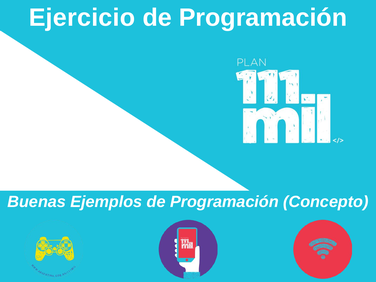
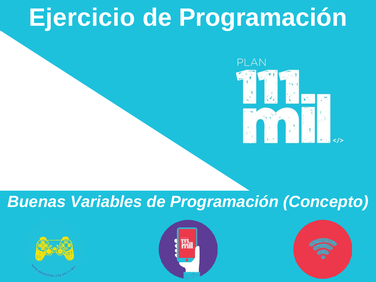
Ejemplos: Ejemplos -> Variables (106, 202)
